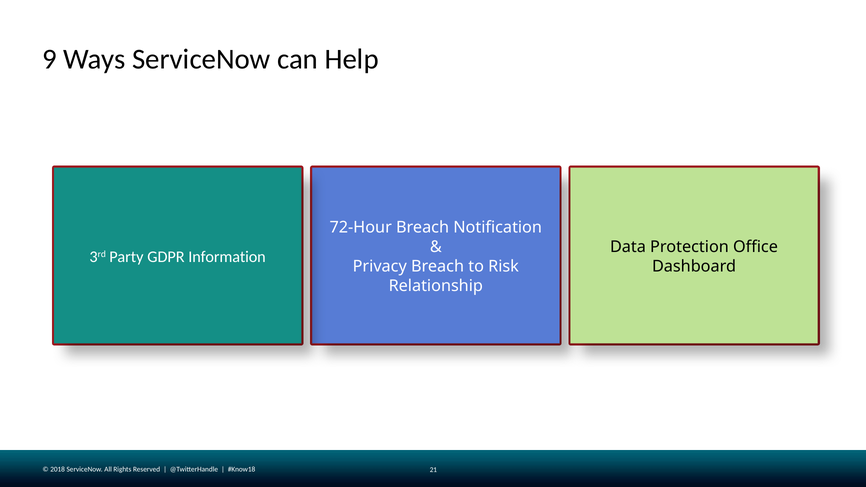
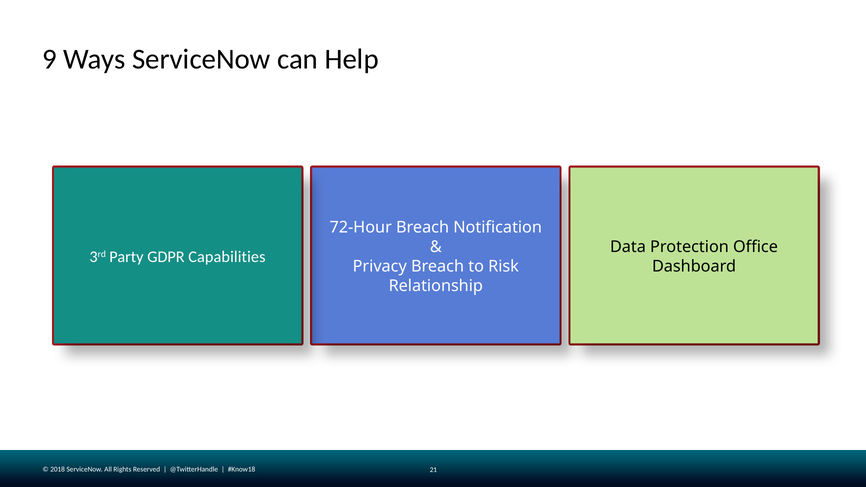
Information: Information -> Capabilities (227, 257)
